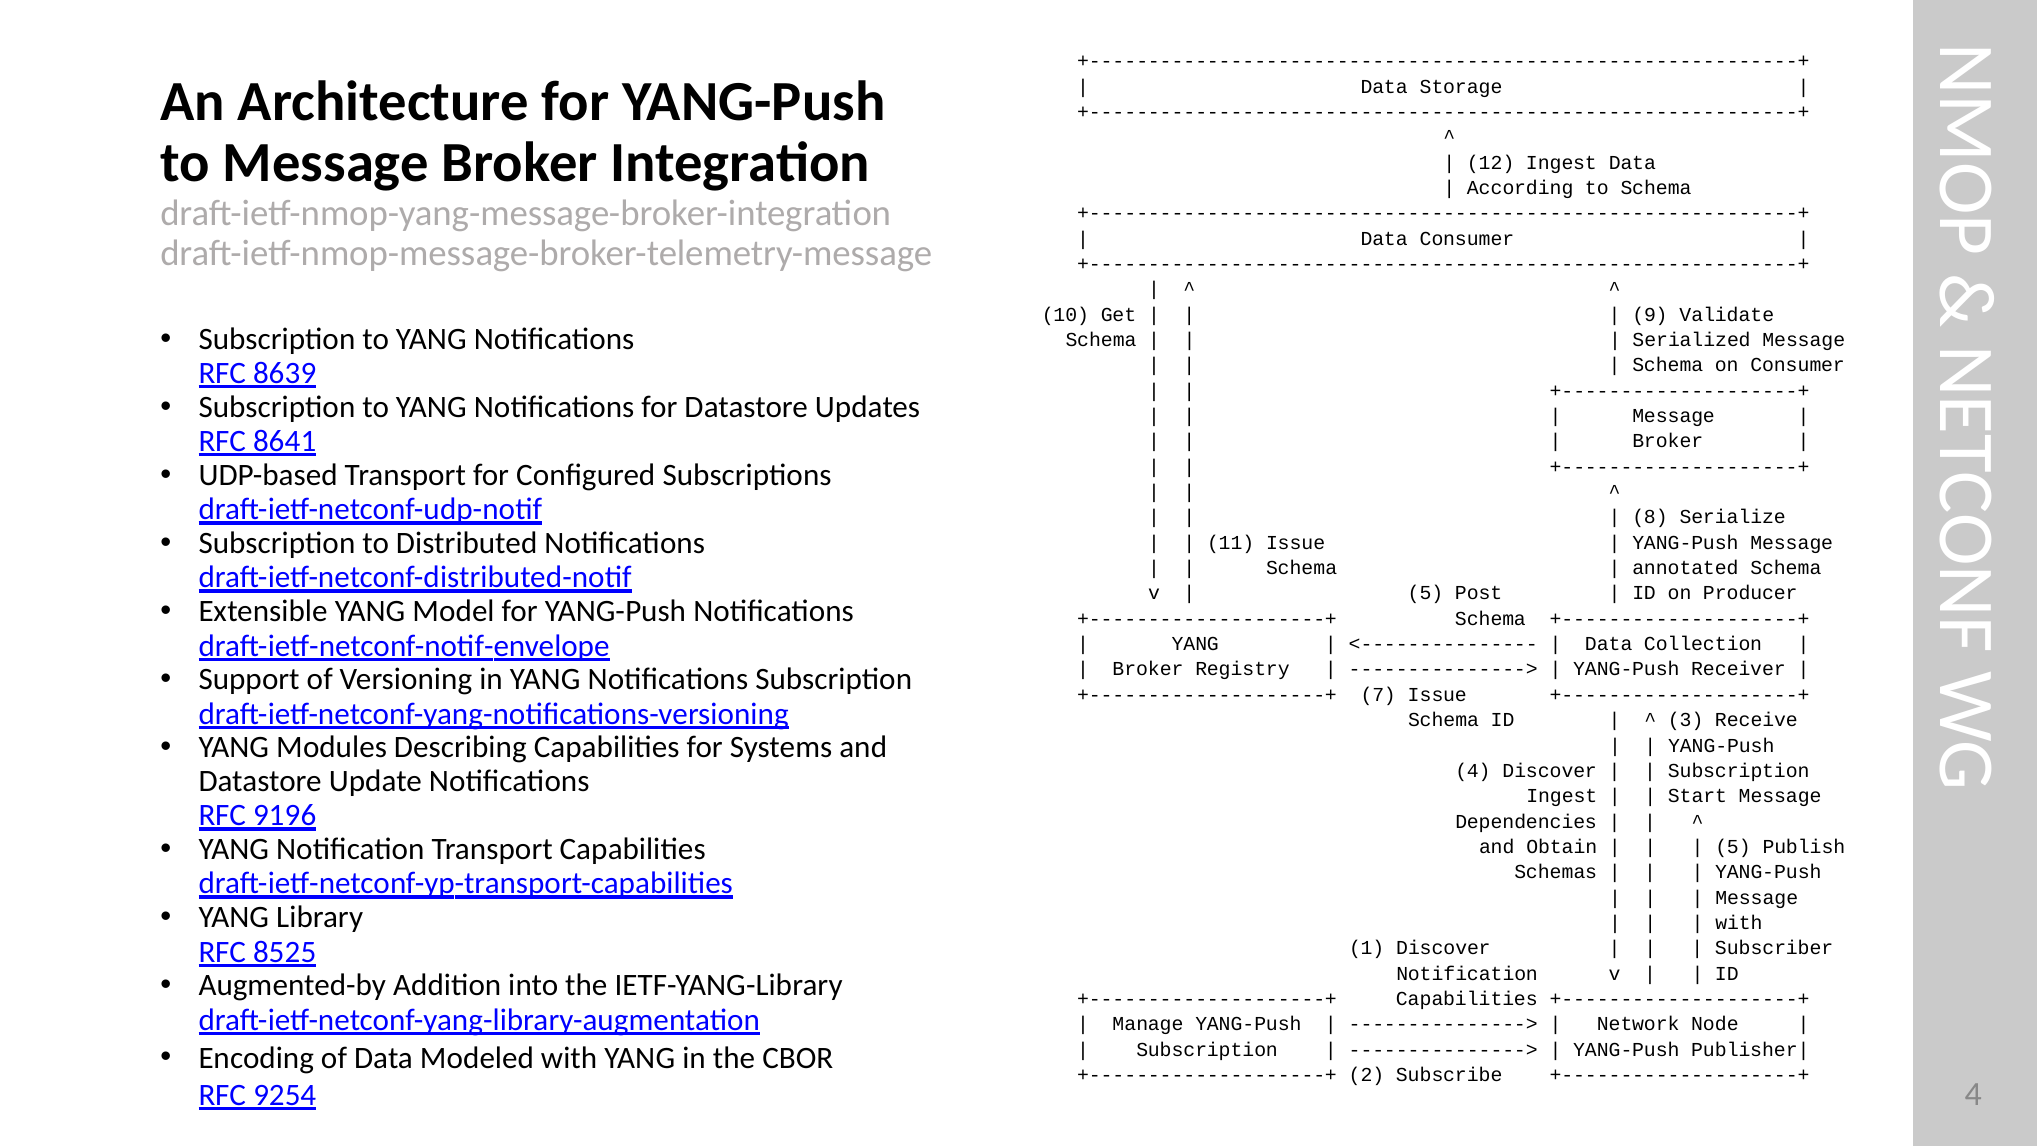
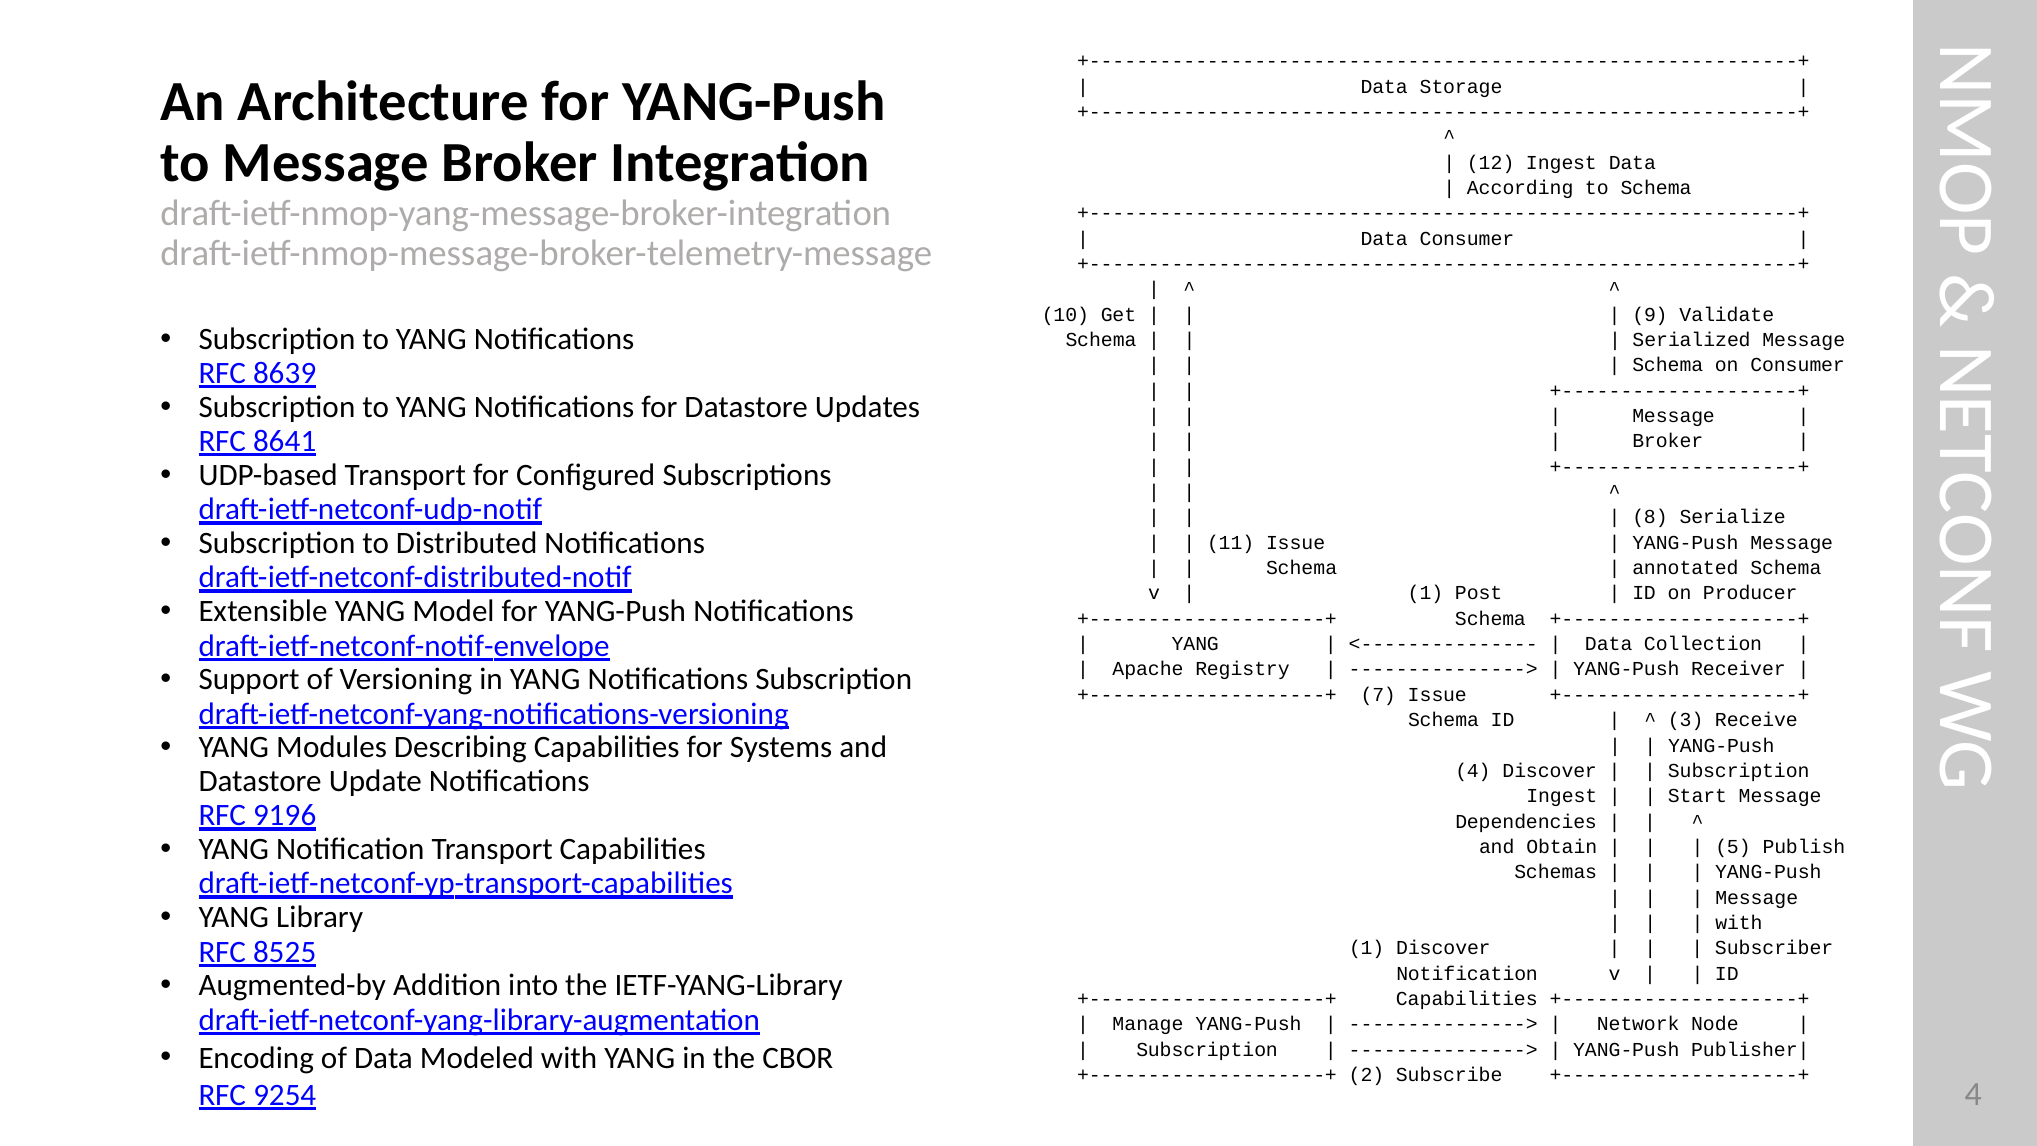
5: 5 -> 1 (1426, 593)
Broker: Broker -> Apache (1148, 669)
